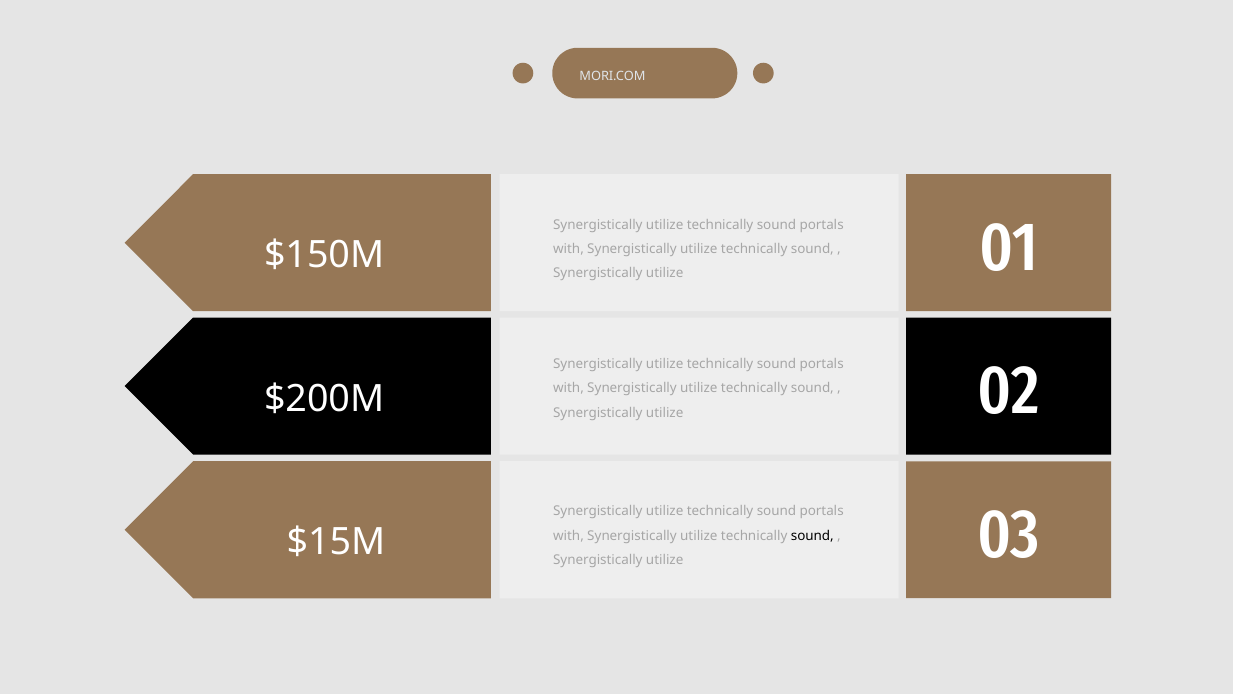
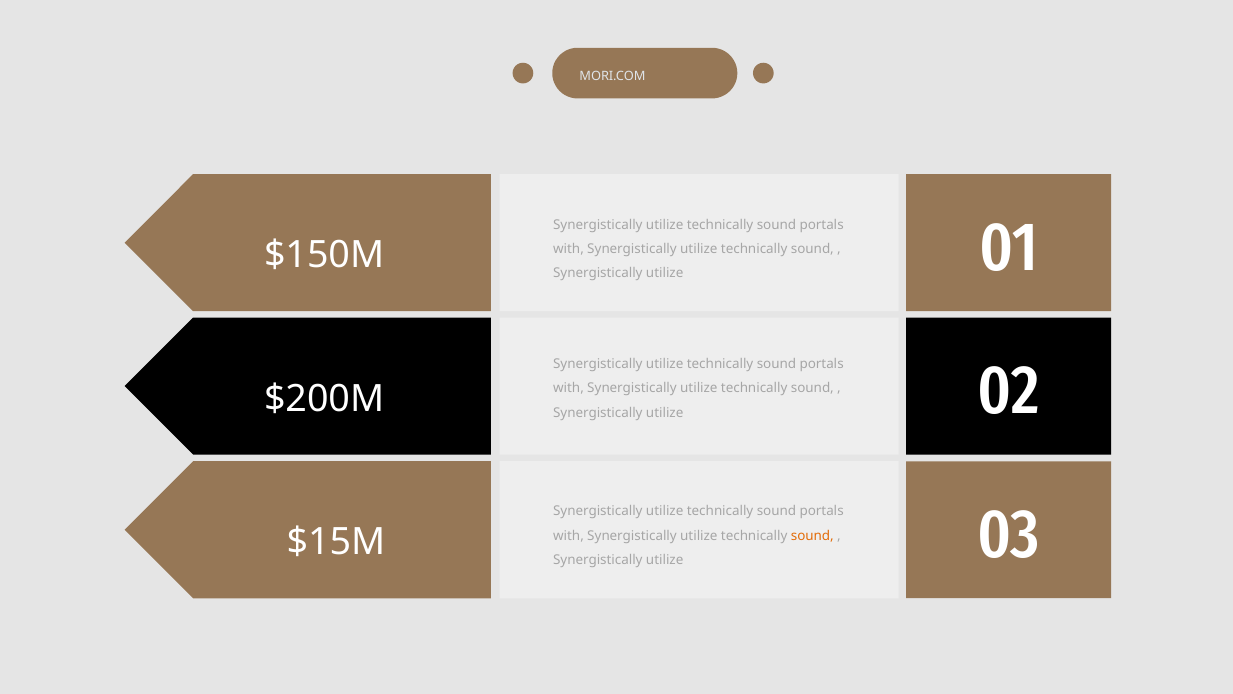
sound colour: black -> orange (812, 535)
